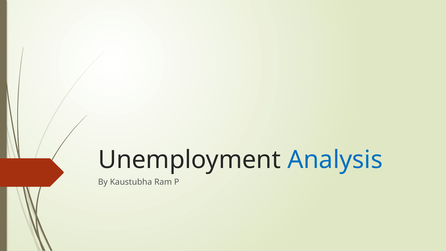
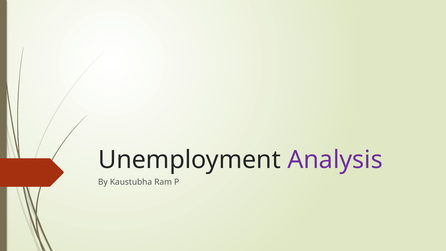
Analysis colour: blue -> purple (335, 160)
